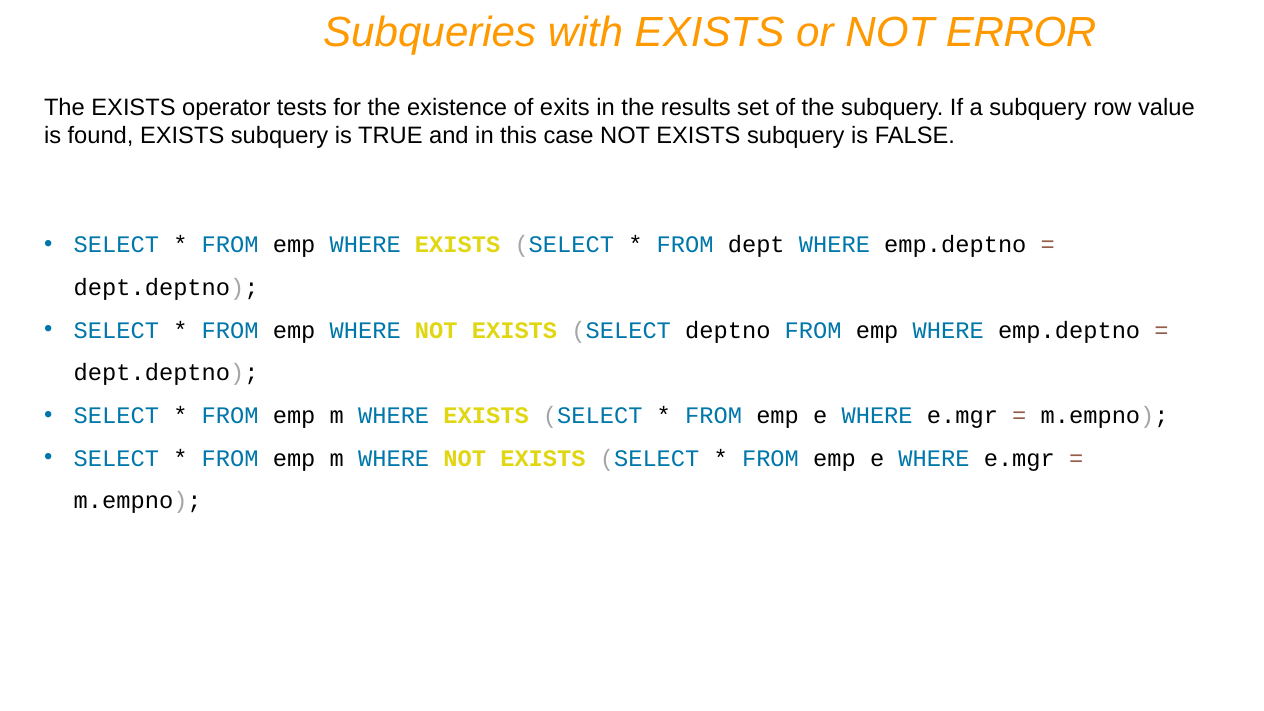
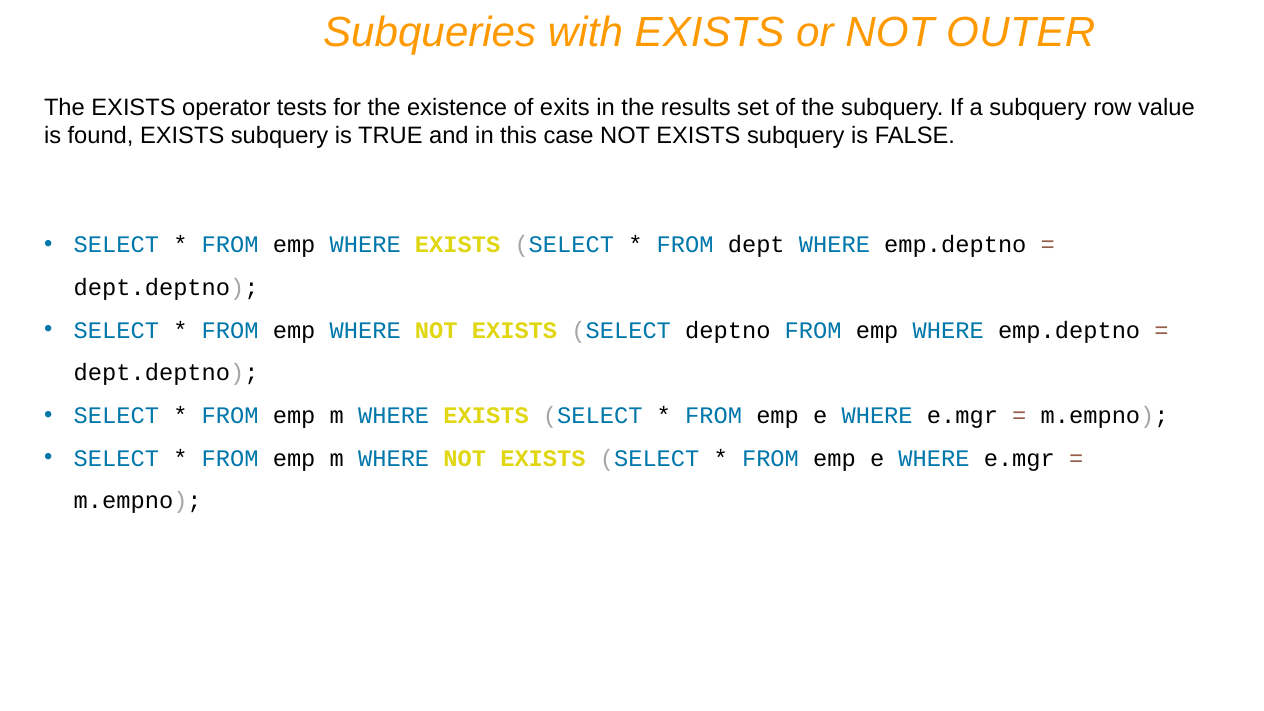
ERROR: ERROR -> OUTER (1021, 33)
